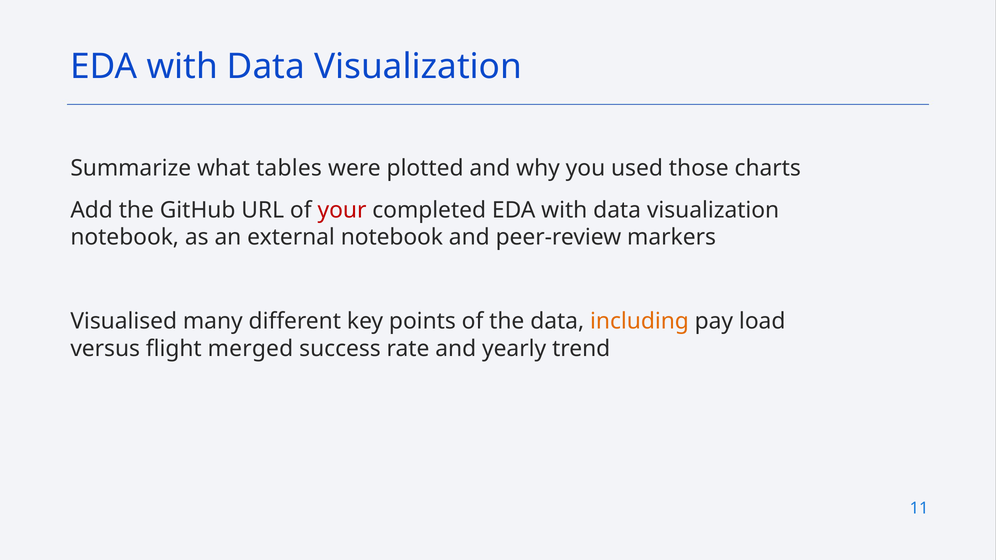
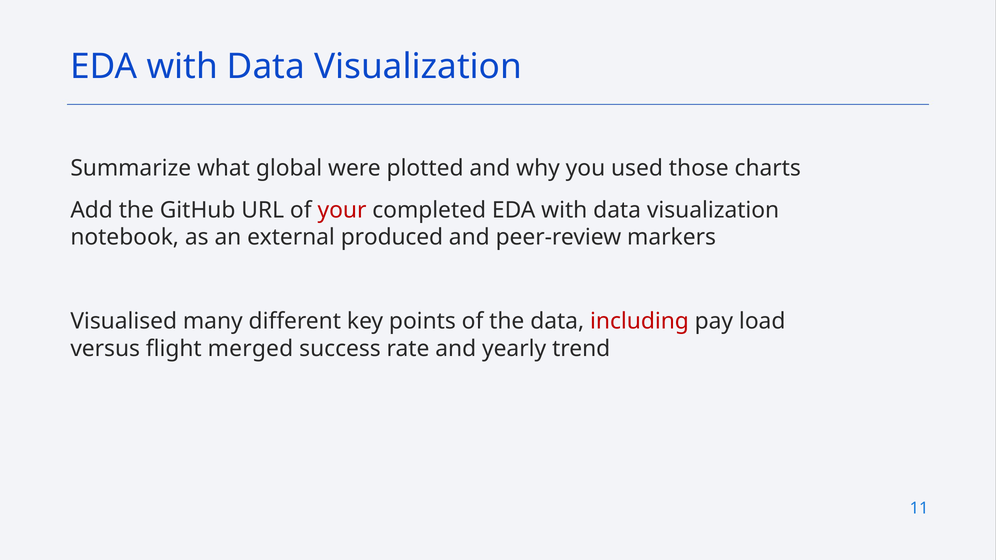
tables: tables -> global (289, 168)
external notebook: notebook -> produced (392, 237)
including colour: orange -> red (639, 321)
